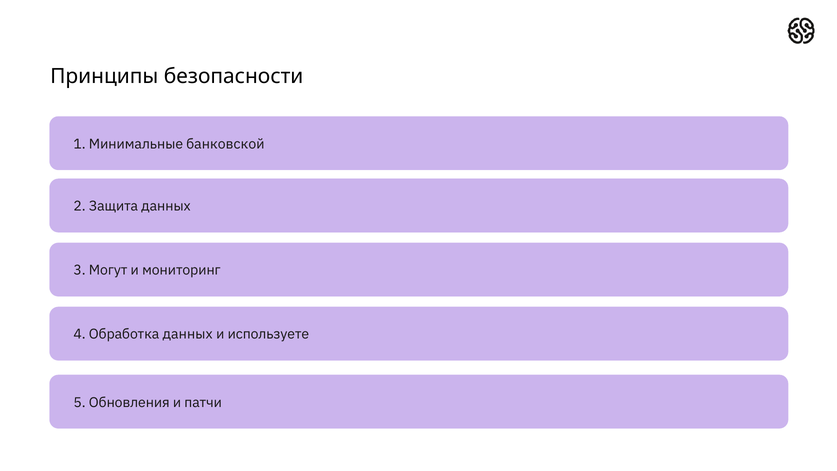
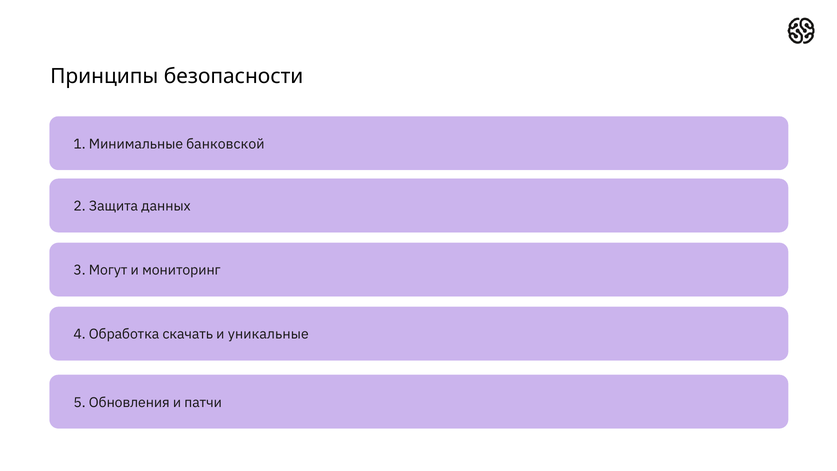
Обработка данных: данных -> скачать (188, 334)
используете: используете -> уникальные (268, 334)
